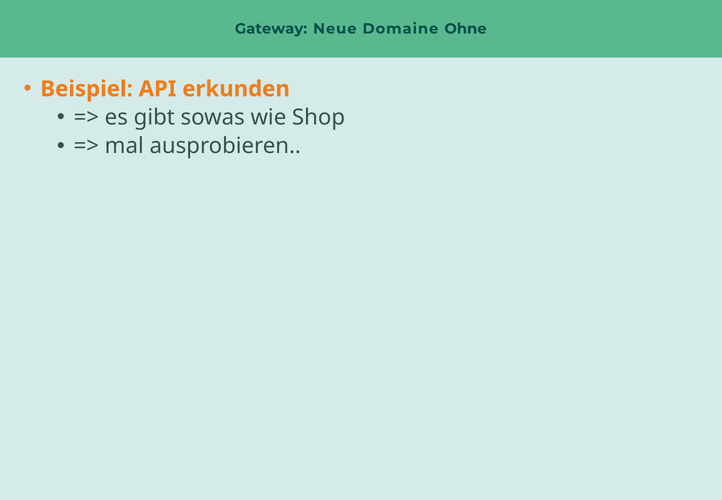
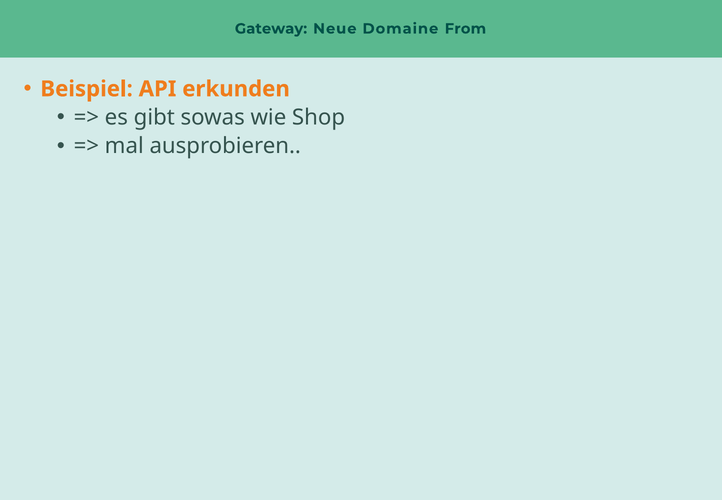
Ohne: Ohne -> From (465, 29)
